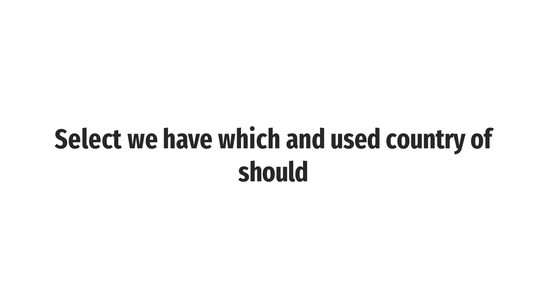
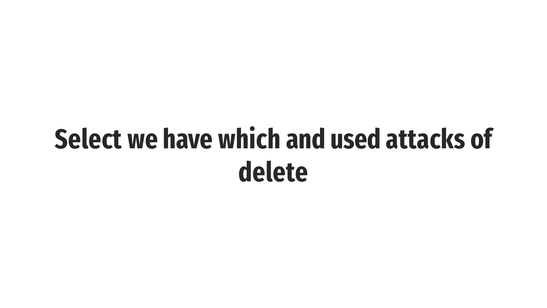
country: country -> attacks (426, 139)
should: should -> delete (273, 172)
